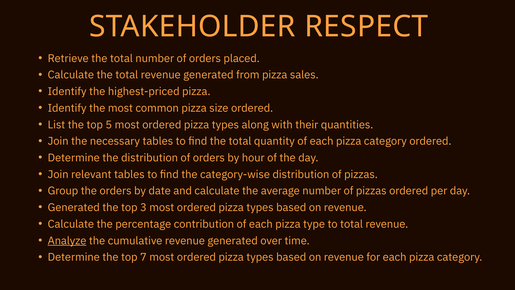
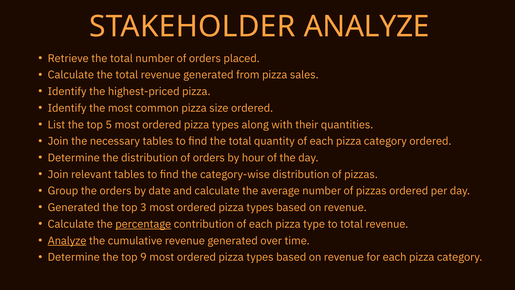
STAKEHOLDER RESPECT: RESPECT -> ANALYZE (367, 27)
percentage underline: none -> present (143, 224)
7: 7 -> 9 (143, 257)
